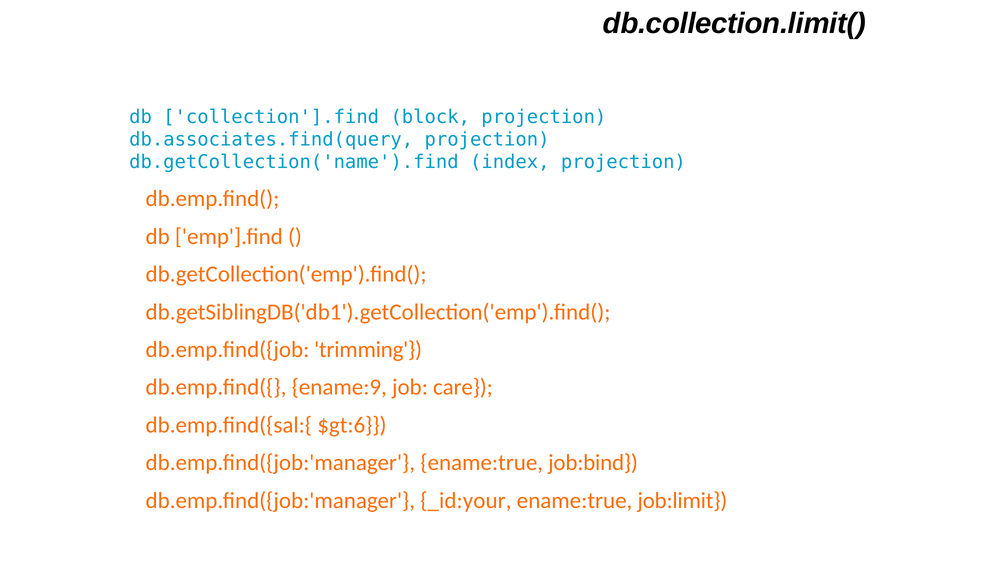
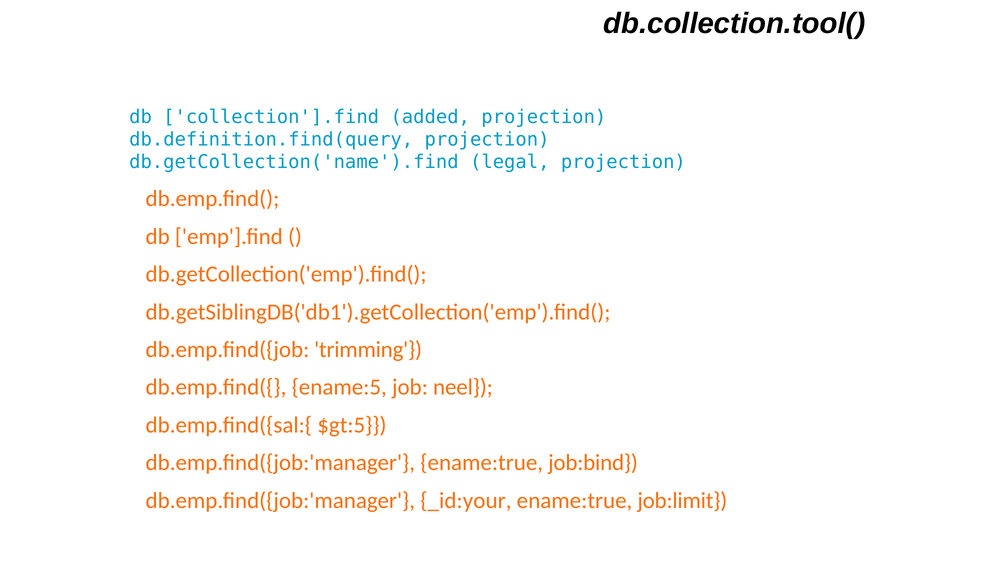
db.collection.limit(: db.collection.limit( -> db.collection.tool( (734, 23)
block: block -> added (430, 117)
db.associates.find(query: db.associates.find(query -> db.definition.find(query (271, 140)
index: index -> legal (510, 162)
ename:9: ename:9 -> ename:5 (339, 388)
care: care -> neel (463, 388)
$gt:6: $gt:6 -> $gt:5 (352, 425)
